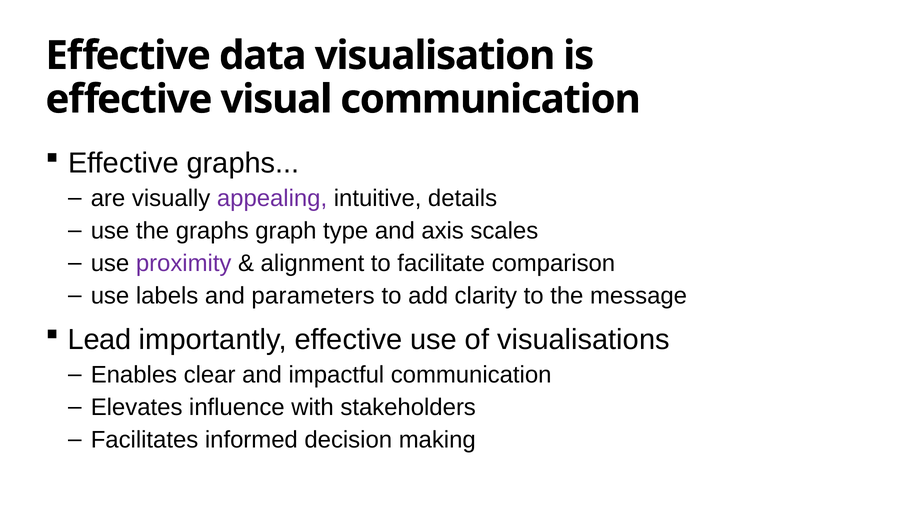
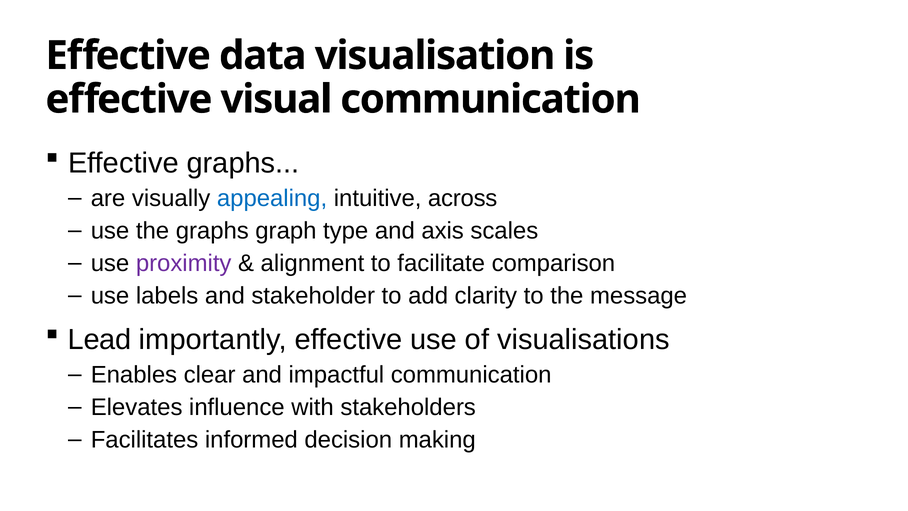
appealing colour: purple -> blue (272, 198)
details: details -> across (463, 198)
parameters: parameters -> stakeholder (313, 296)
